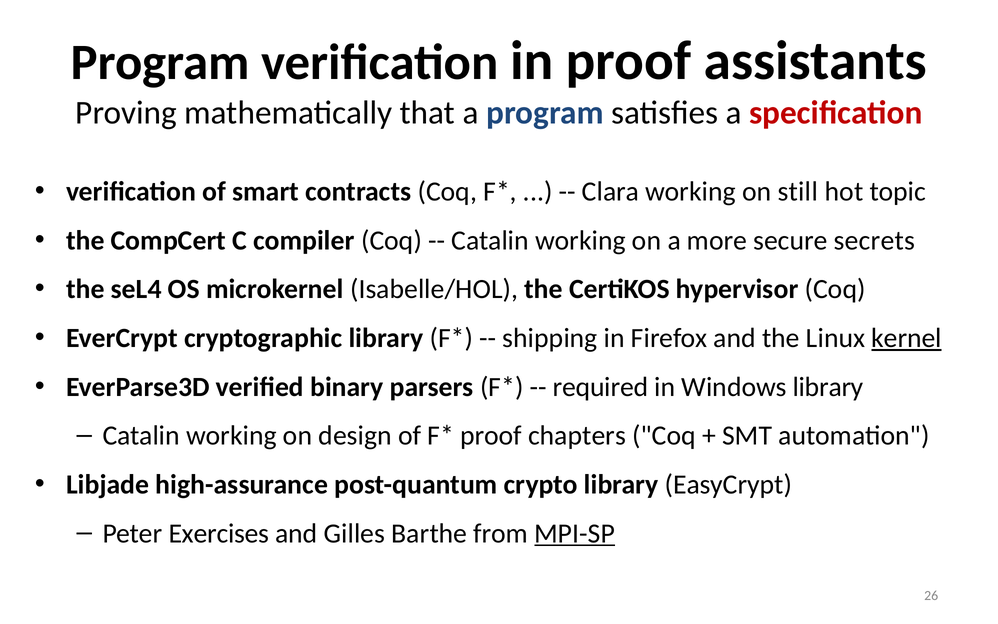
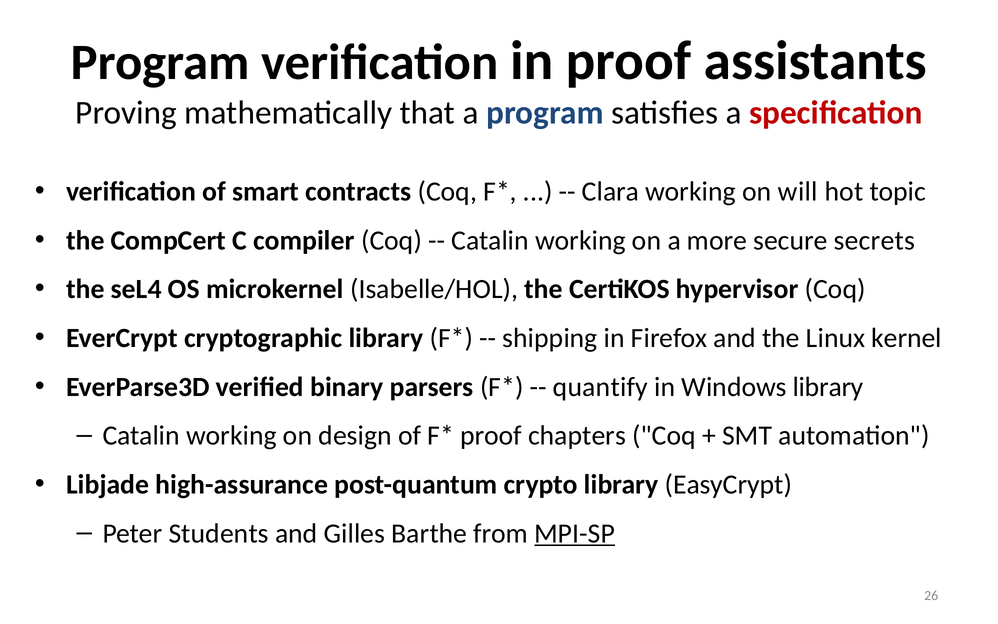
still: still -> will (798, 192)
kernel underline: present -> none (907, 338)
required: required -> quantify (600, 387)
Exercises: Exercises -> Students (219, 533)
